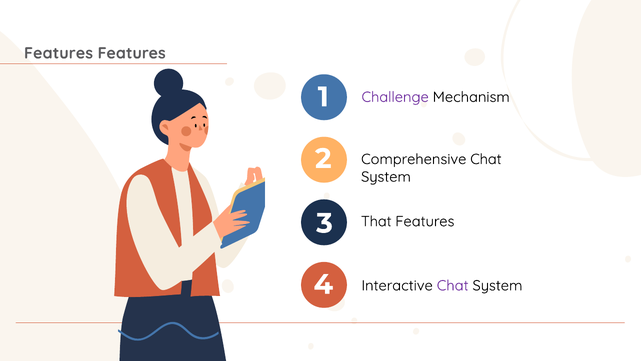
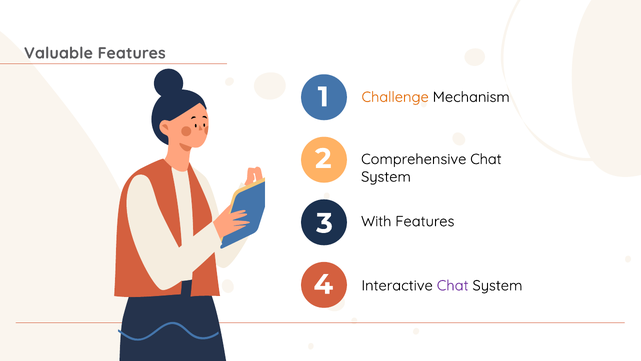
Features: Features -> Valuable (58, 53)
Challenge colour: purple -> orange (395, 97)
That: That -> With (376, 221)
